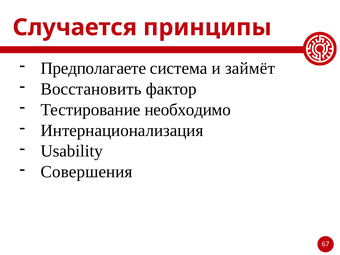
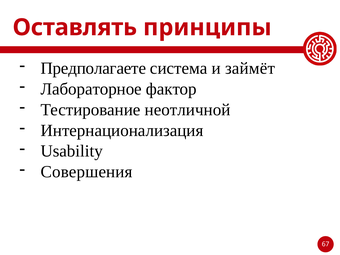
Случается: Случается -> Оставлять (75, 27)
Восстановить: Восстановить -> Лабораторное (91, 89)
необходимо: необходимо -> неотличной (188, 110)
